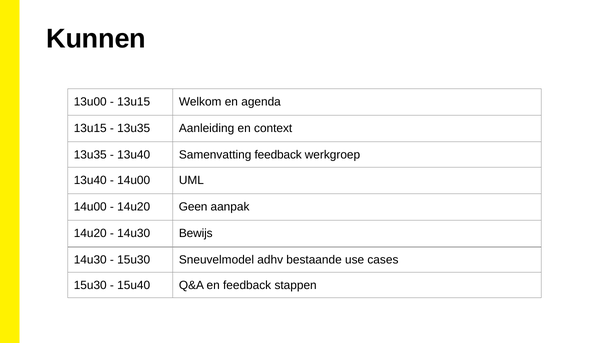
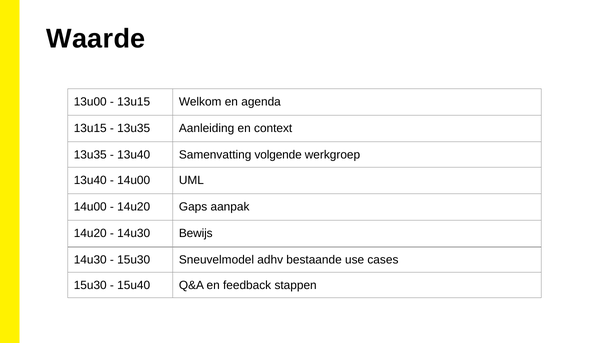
Kunnen: Kunnen -> Waarde (96, 39)
Samenvatting feedback: feedback -> volgende (278, 155)
Geen: Geen -> Gaps (193, 207)
